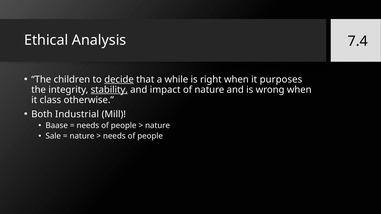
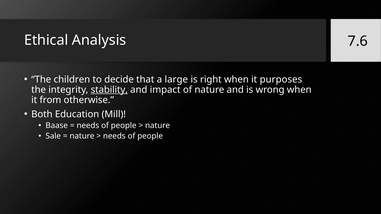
7.4: 7.4 -> 7.6 (358, 41)
decide underline: present -> none (119, 80)
while: while -> large (176, 80)
class: class -> from (50, 100)
Industrial: Industrial -> Education (77, 114)
